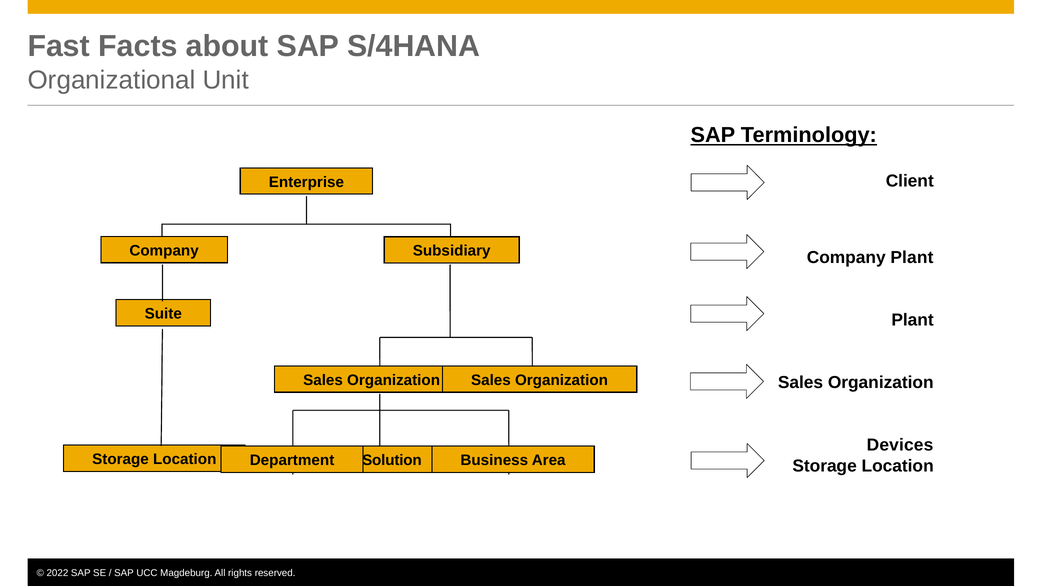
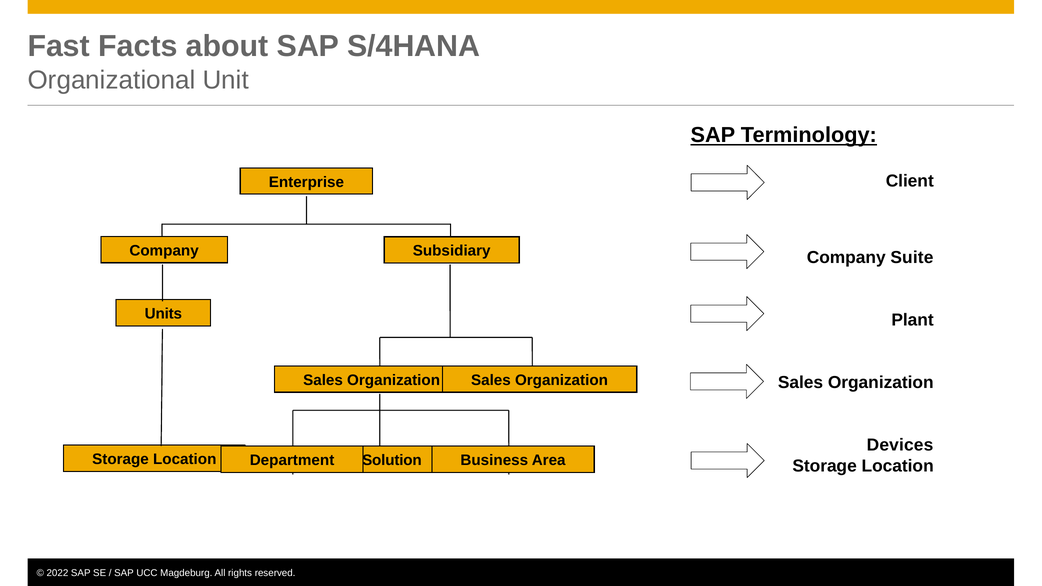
Company Plant: Plant -> Suite (912, 258)
Suite: Suite -> Units (163, 314)
